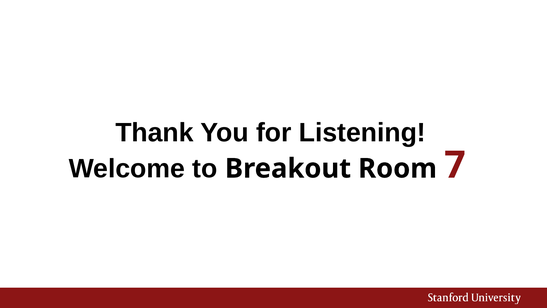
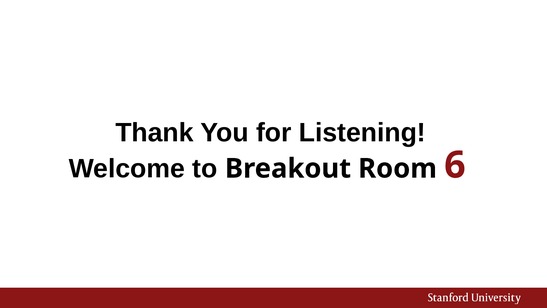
7: 7 -> 6 (455, 165)
